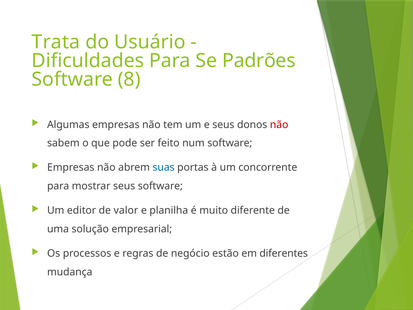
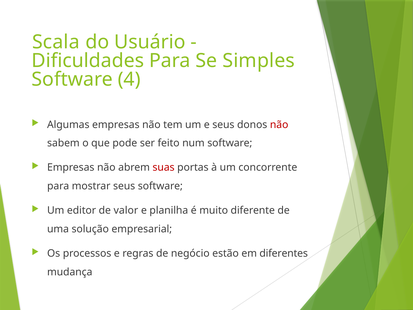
Trata: Trata -> Scala (56, 42)
Padrões: Padrões -> Simples (259, 61)
8: 8 -> 4 (129, 79)
suas colour: blue -> red (164, 167)
